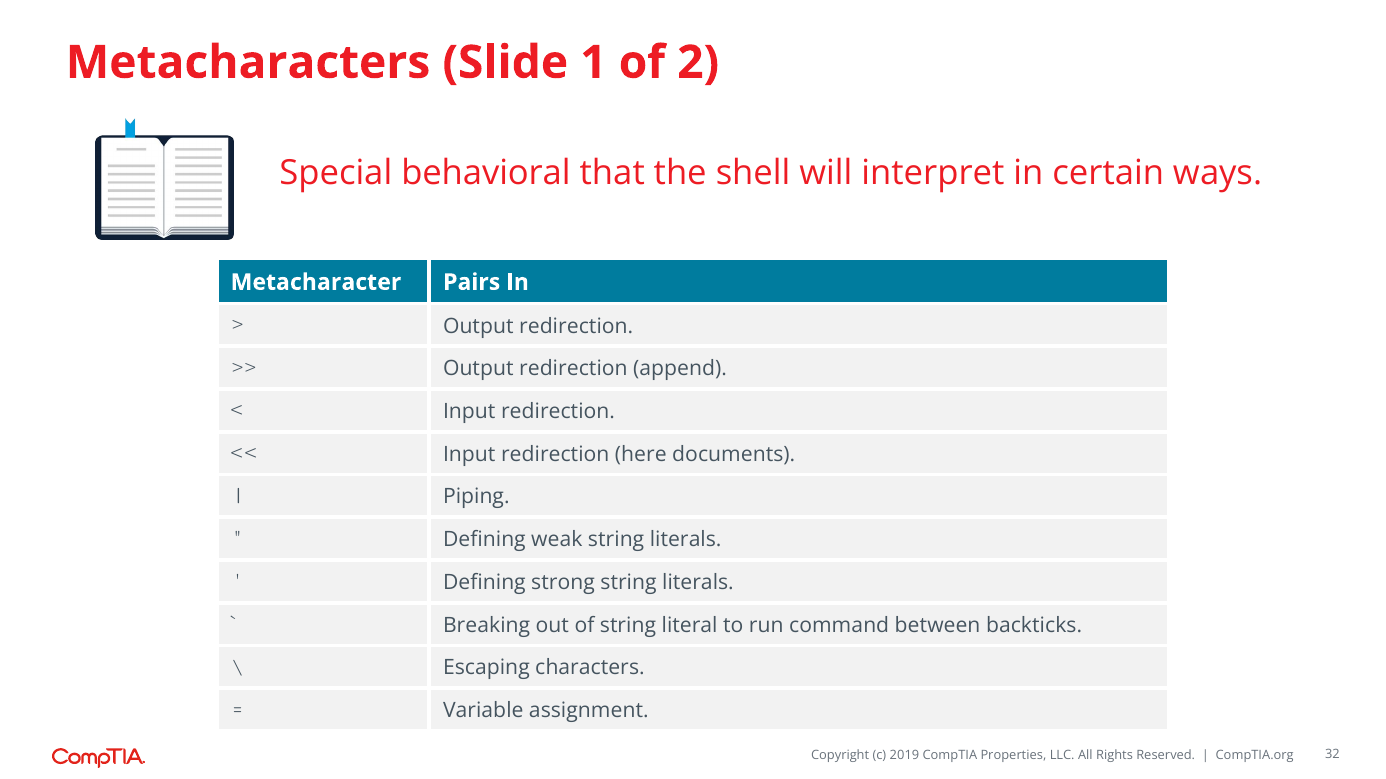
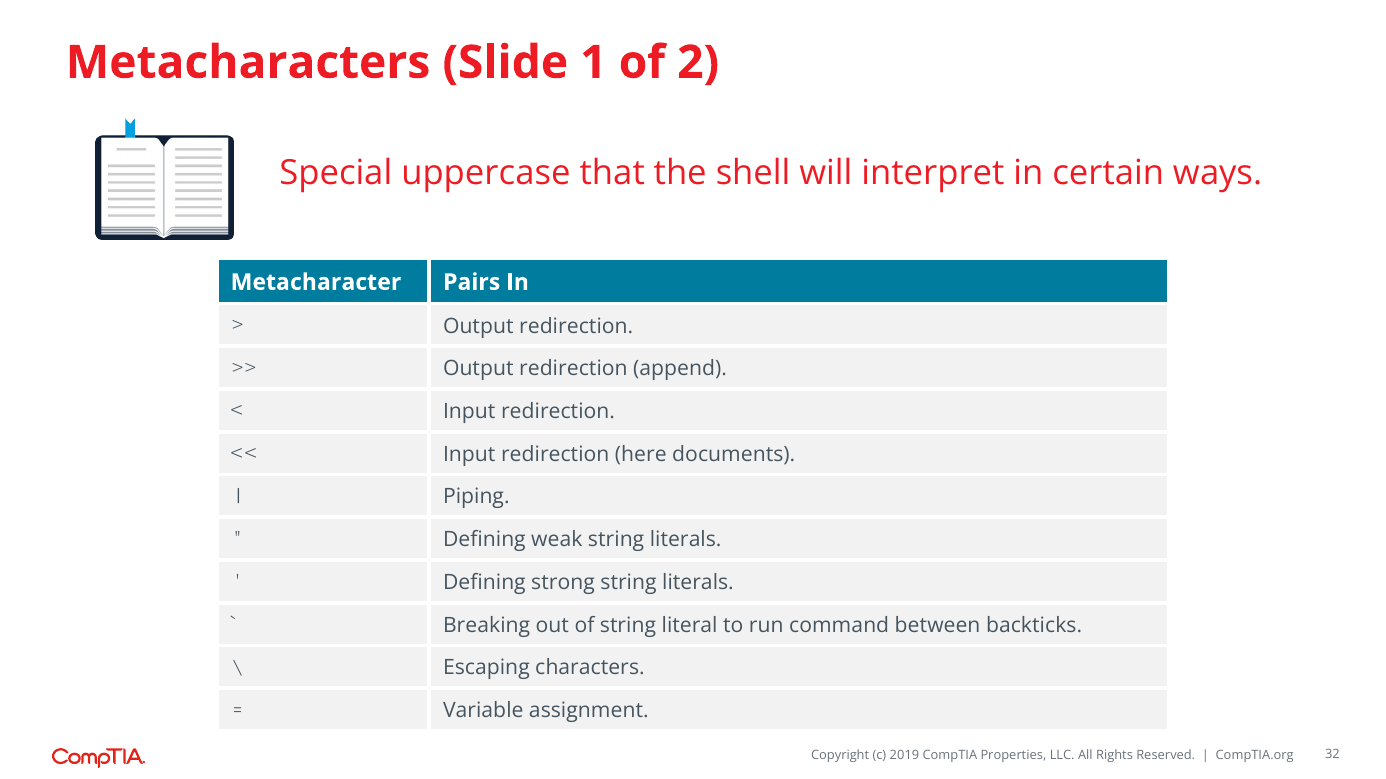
behavioral: behavioral -> uppercase (486, 173)
